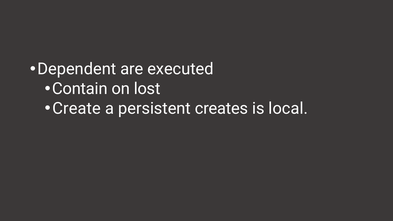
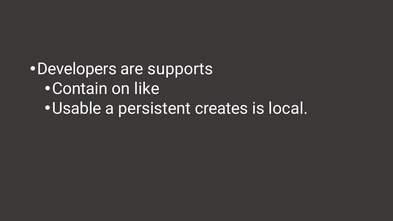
Dependent: Dependent -> Developers (77, 69)
executed: executed -> supports (180, 69)
lost: lost -> like (147, 89)
Create: Create -> Usable (77, 108)
